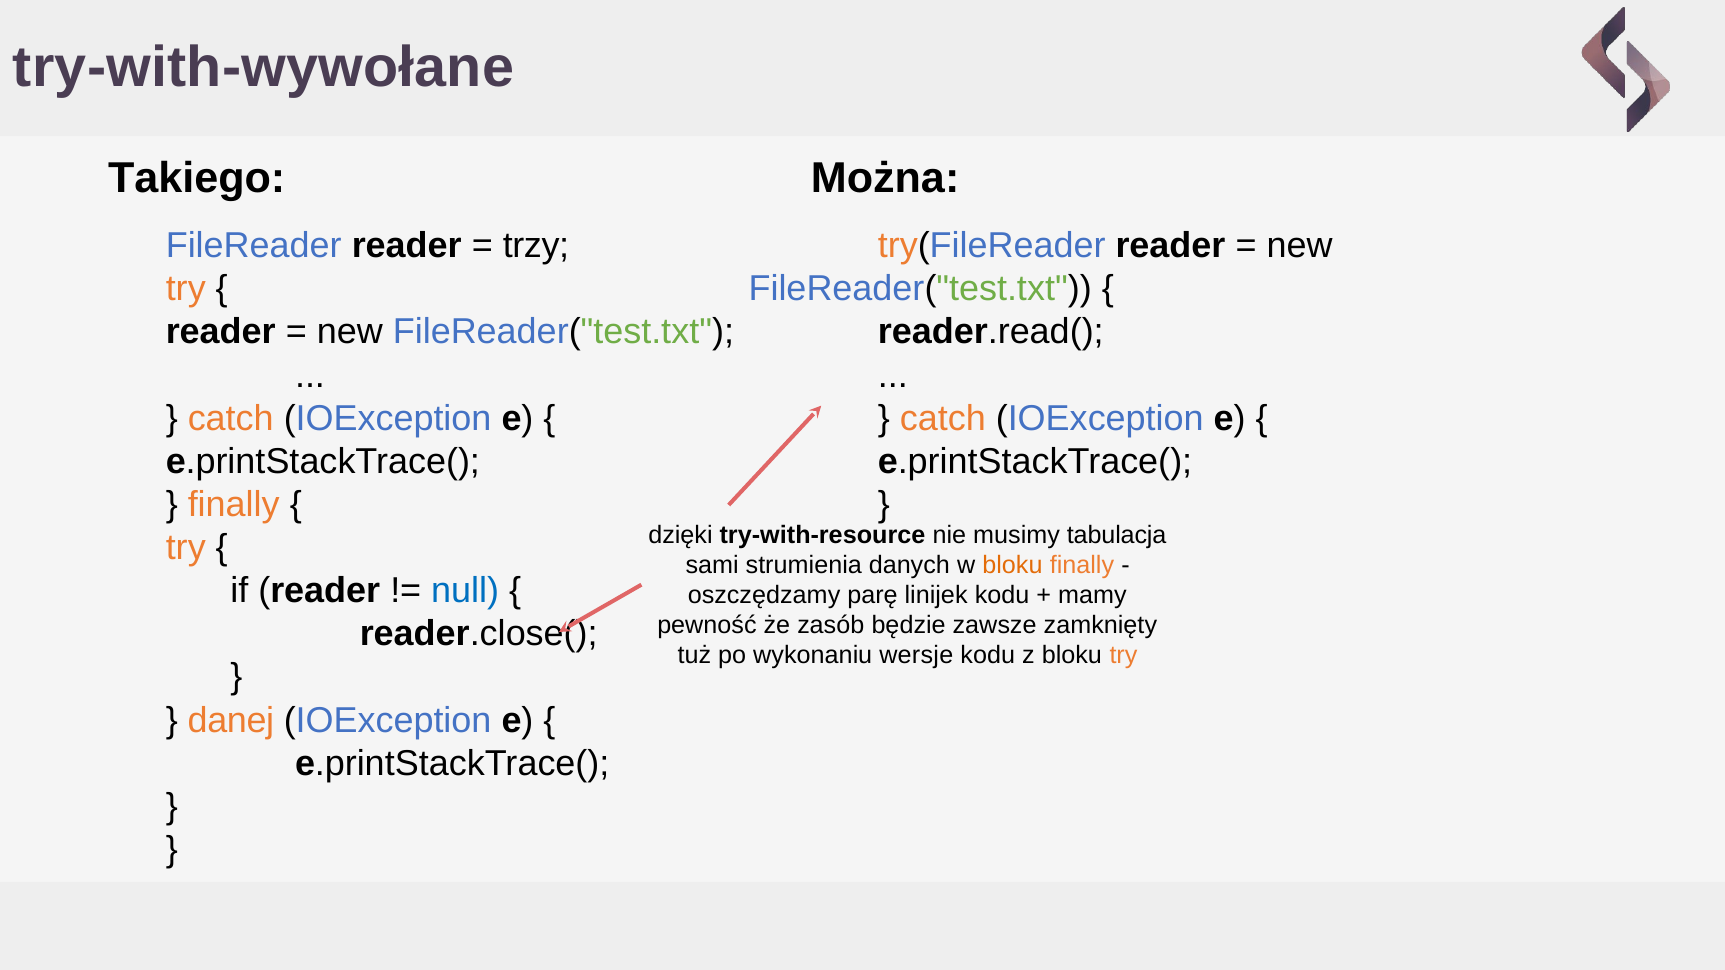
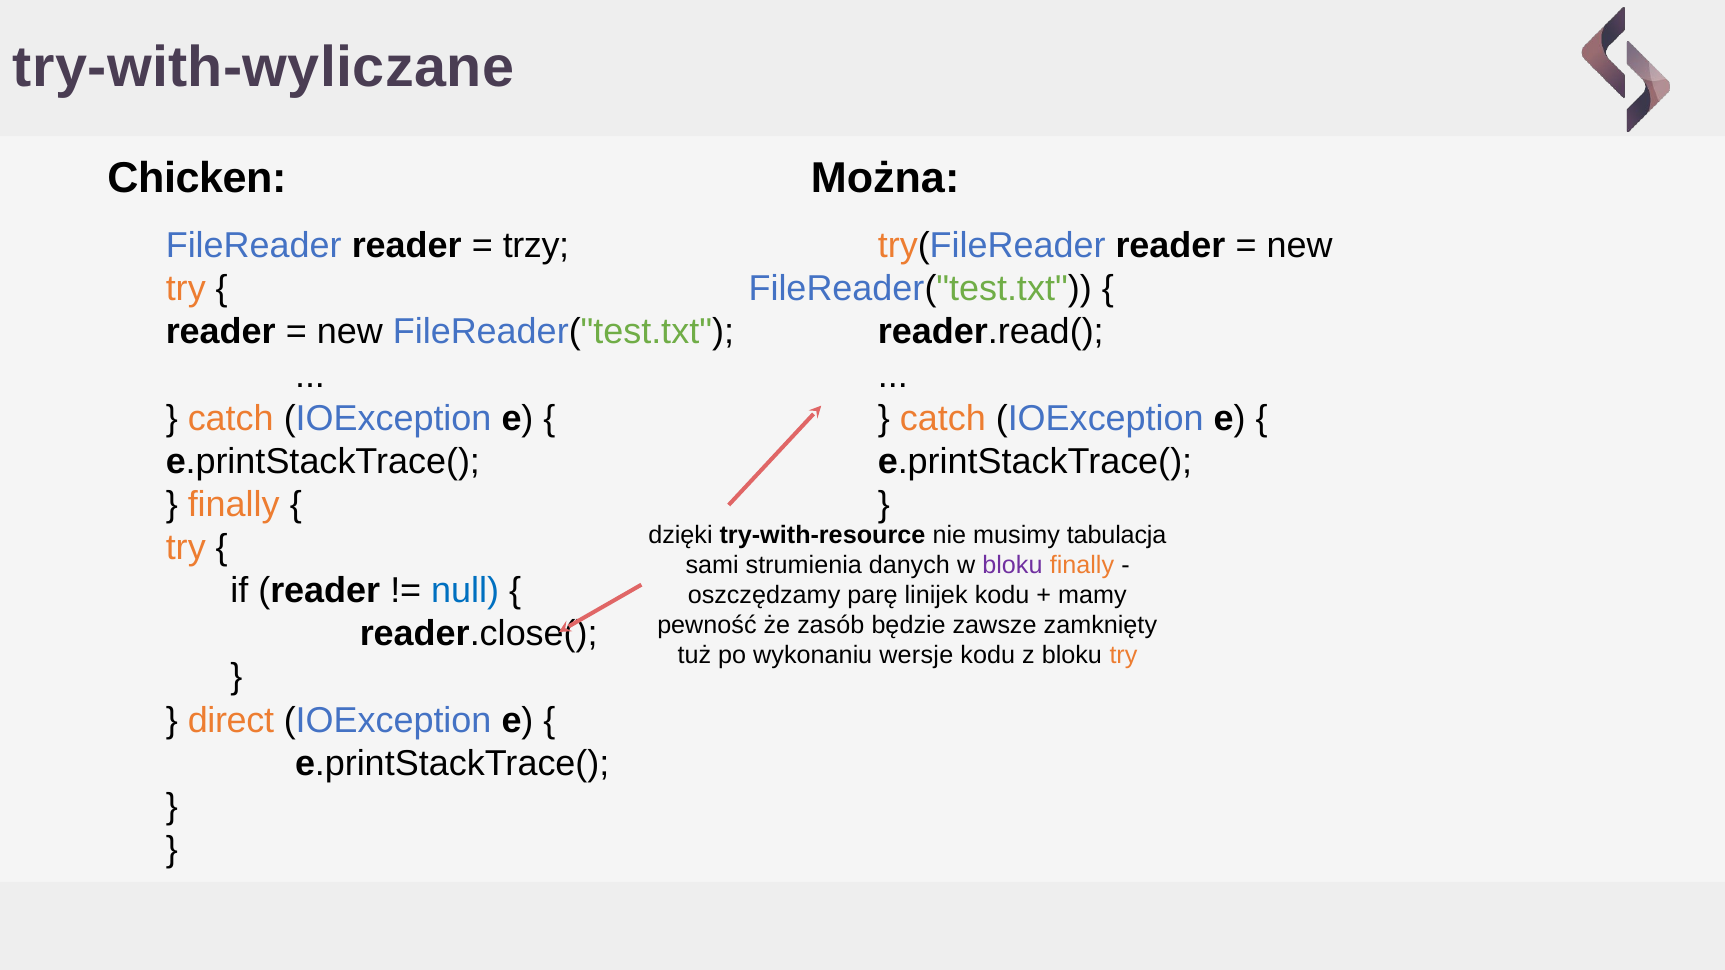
try-with-wywołane: try-with-wywołane -> try-with-wyliczane (264, 68)
Takiego: Takiego -> Chicken (197, 178)
bloku colour: orange -> purple (1012, 565)
danej: danej -> direct (231, 720)
